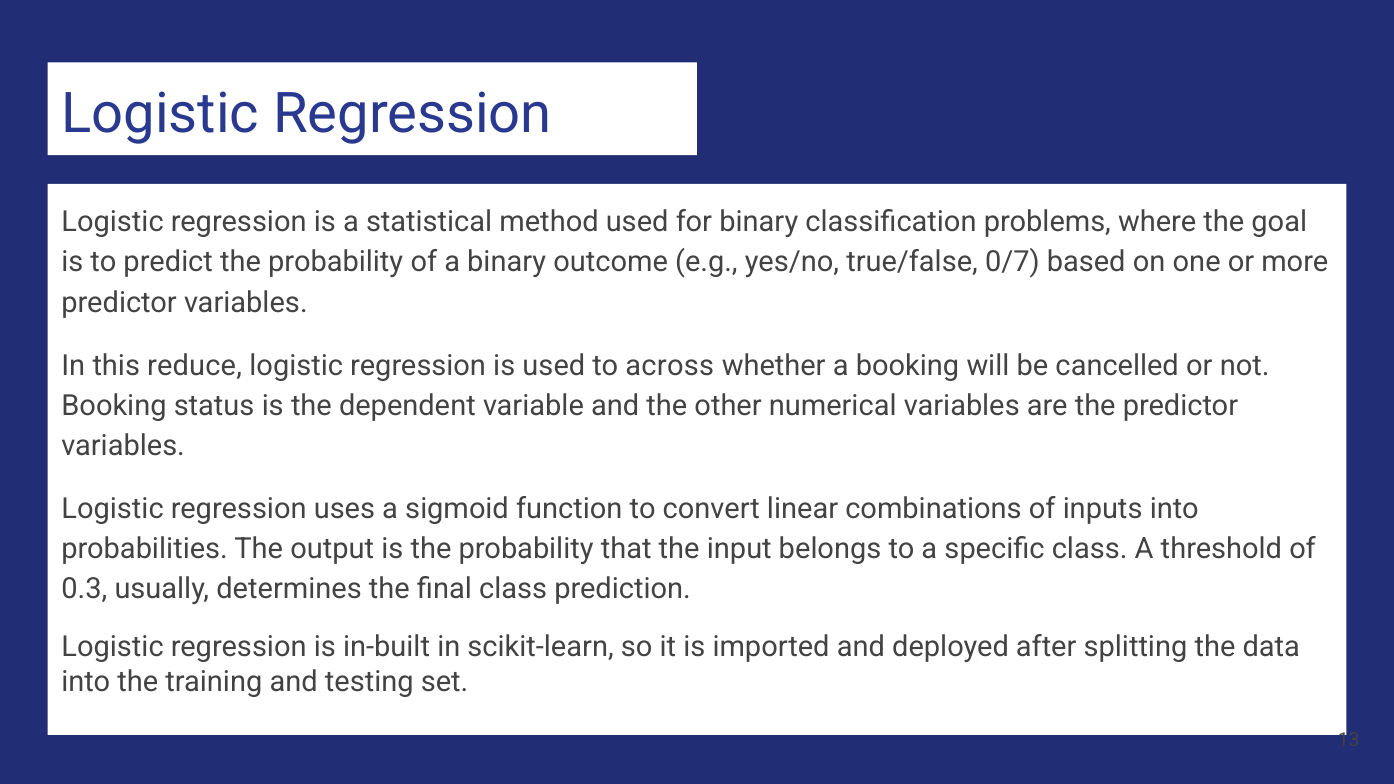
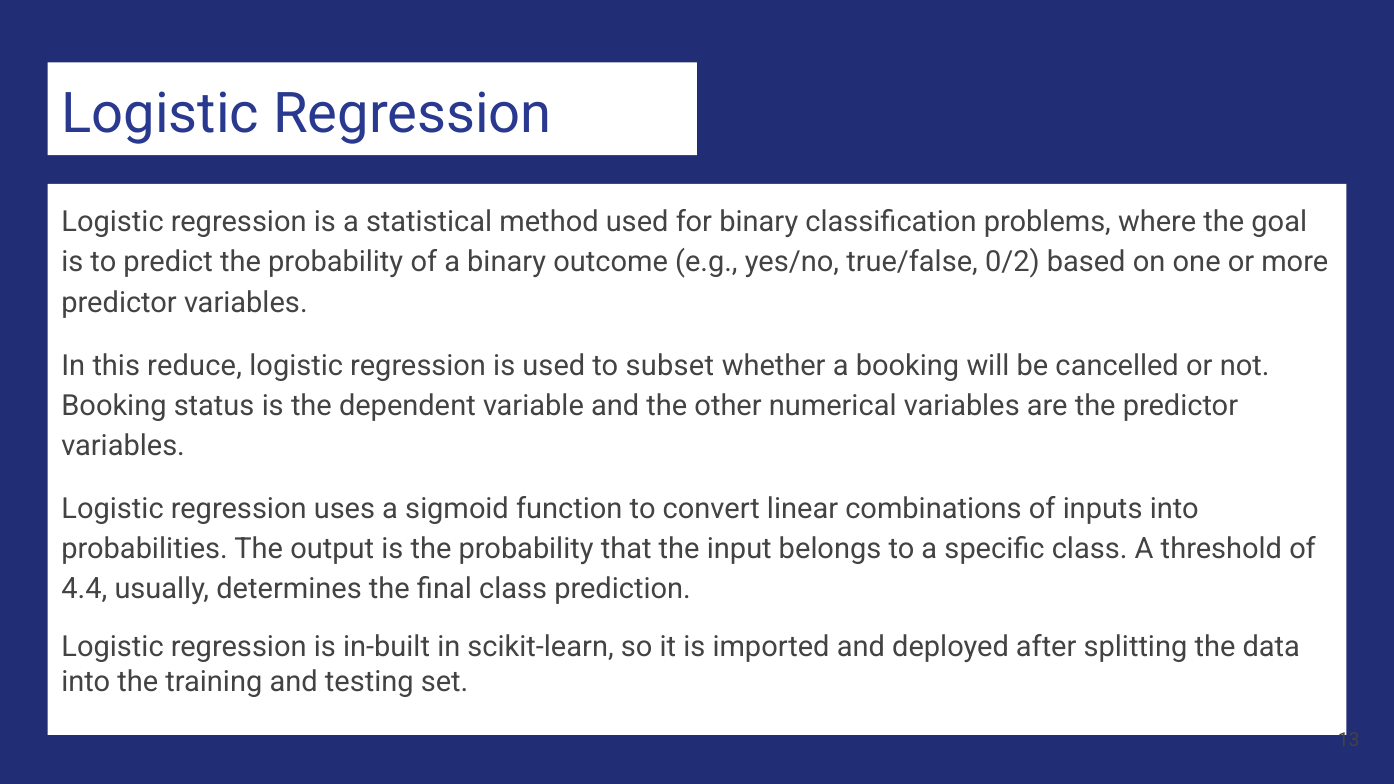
0/7: 0/7 -> 0/2 (1012, 262)
across: across -> subset (670, 366)
0.3: 0.3 -> 4.4 (84, 589)
